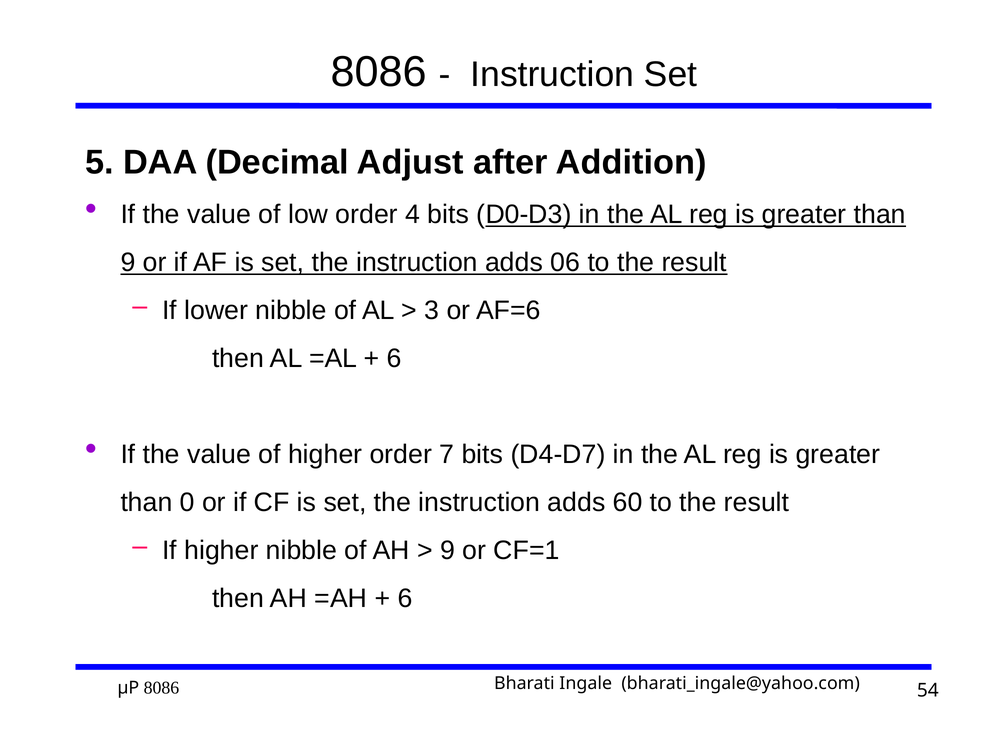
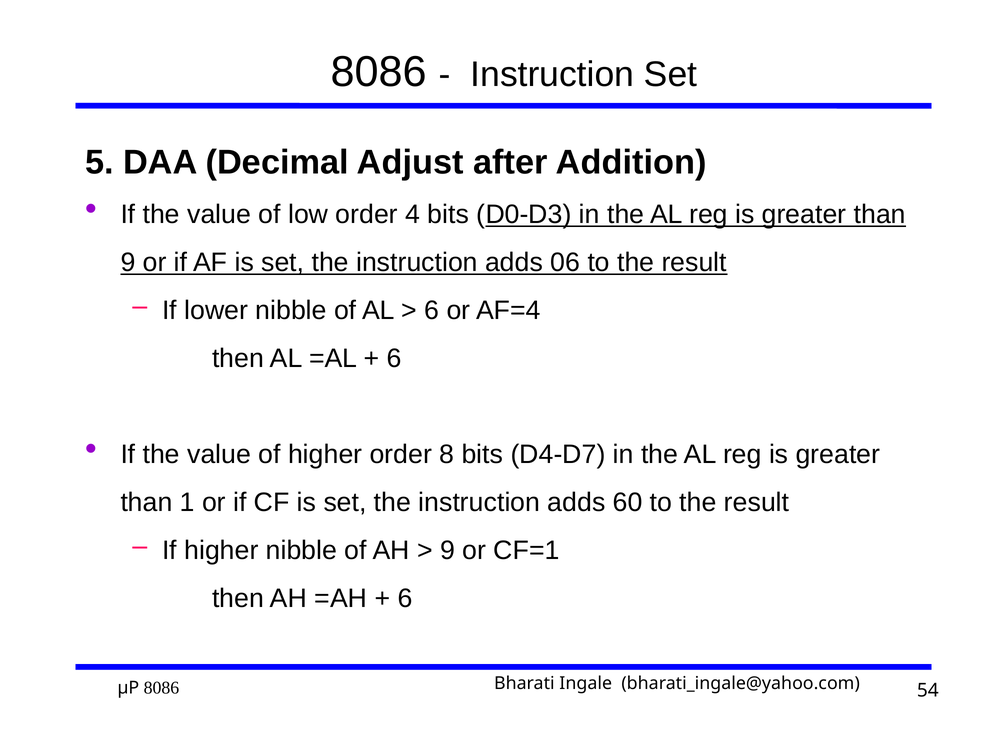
3: 3 -> 6 (432, 311)
AF=6: AF=6 -> AF=4 (508, 311)
7: 7 -> 8 (447, 455)
0: 0 -> 1 (187, 503)
